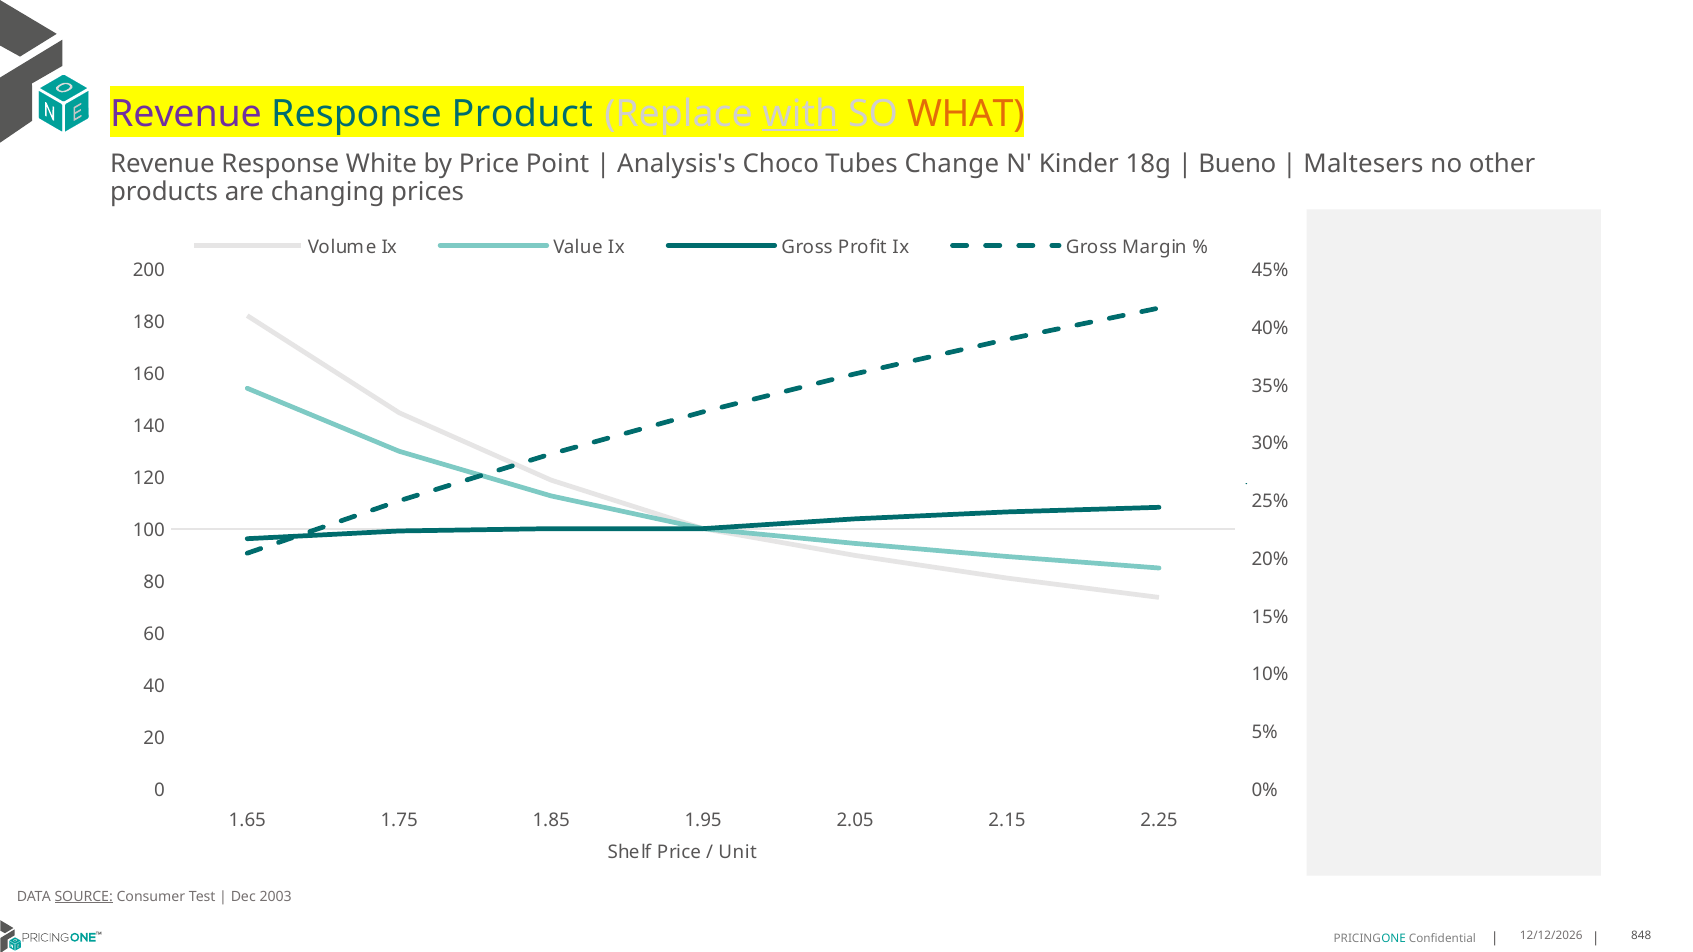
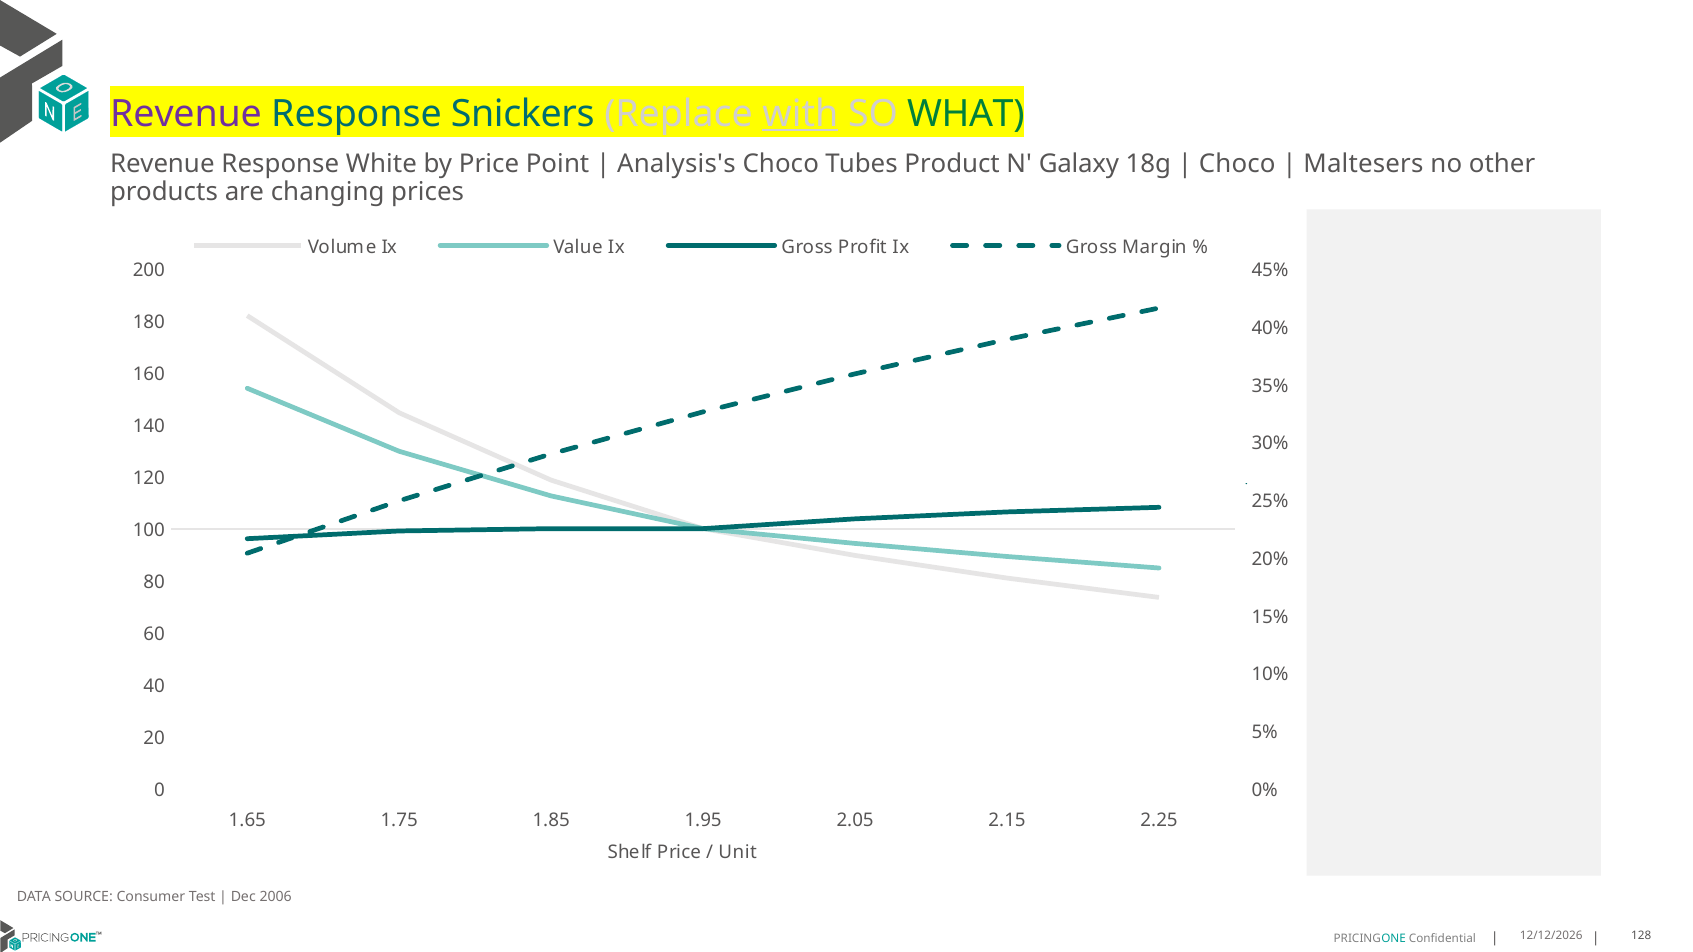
Product: Product -> Snickers (523, 114)
WHAT colour: orange -> green (966, 114)
Change: Change -> Product (952, 164)
Kinder: Kinder -> Galaxy (1079, 164)
Bueno: Bueno -> Choco (1237, 164)
SOURCE underline: present -> none (84, 897)
2003: 2003 -> 2006 (276, 897)
848: 848 -> 128 (1641, 936)
